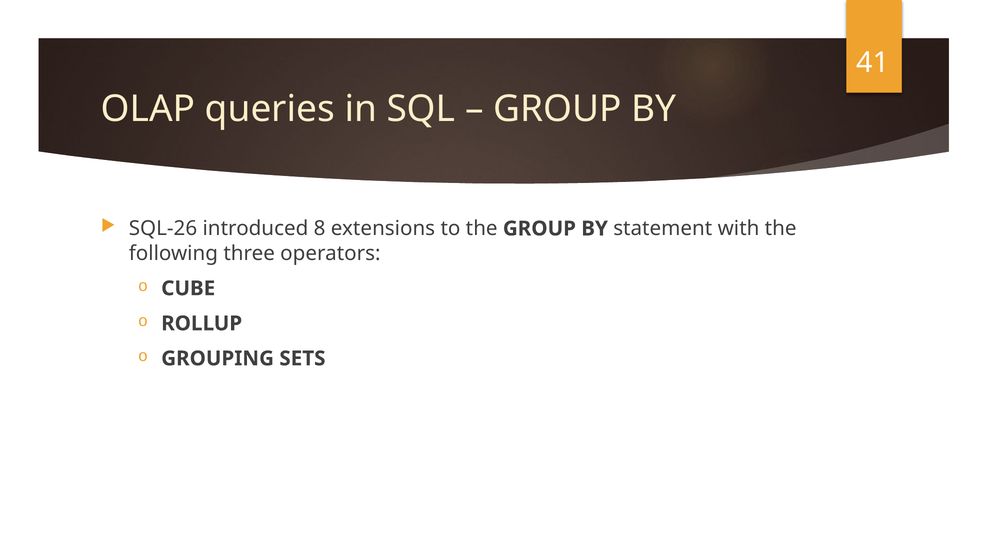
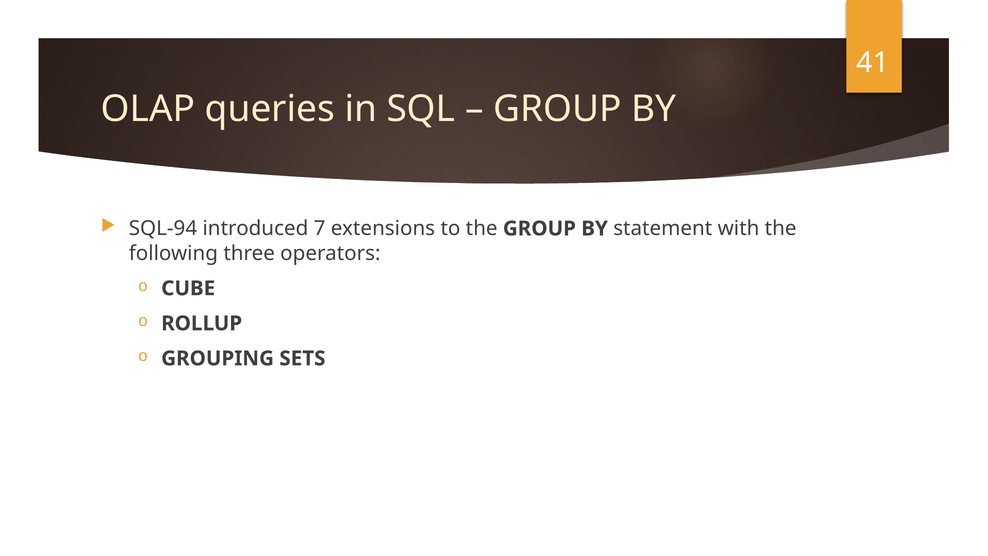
SQL-26: SQL-26 -> SQL-94 (163, 229)
8: 8 -> 7 (320, 229)
